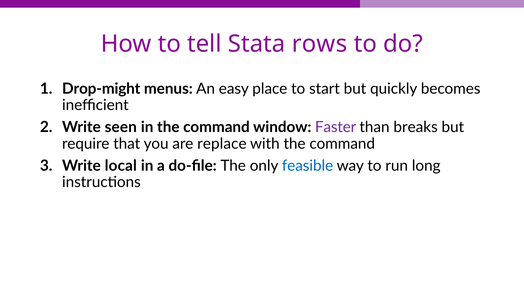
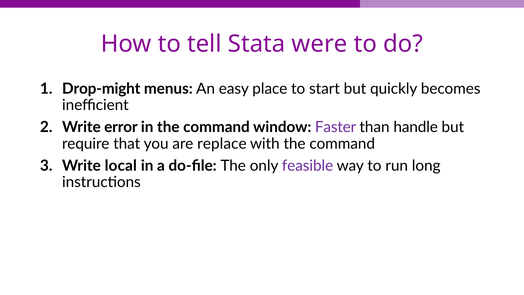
rows: rows -> were (320, 44)
seen: seen -> error (121, 127)
breaks: breaks -> handle (416, 127)
feasible colour: blue -> purple (308, 166)
